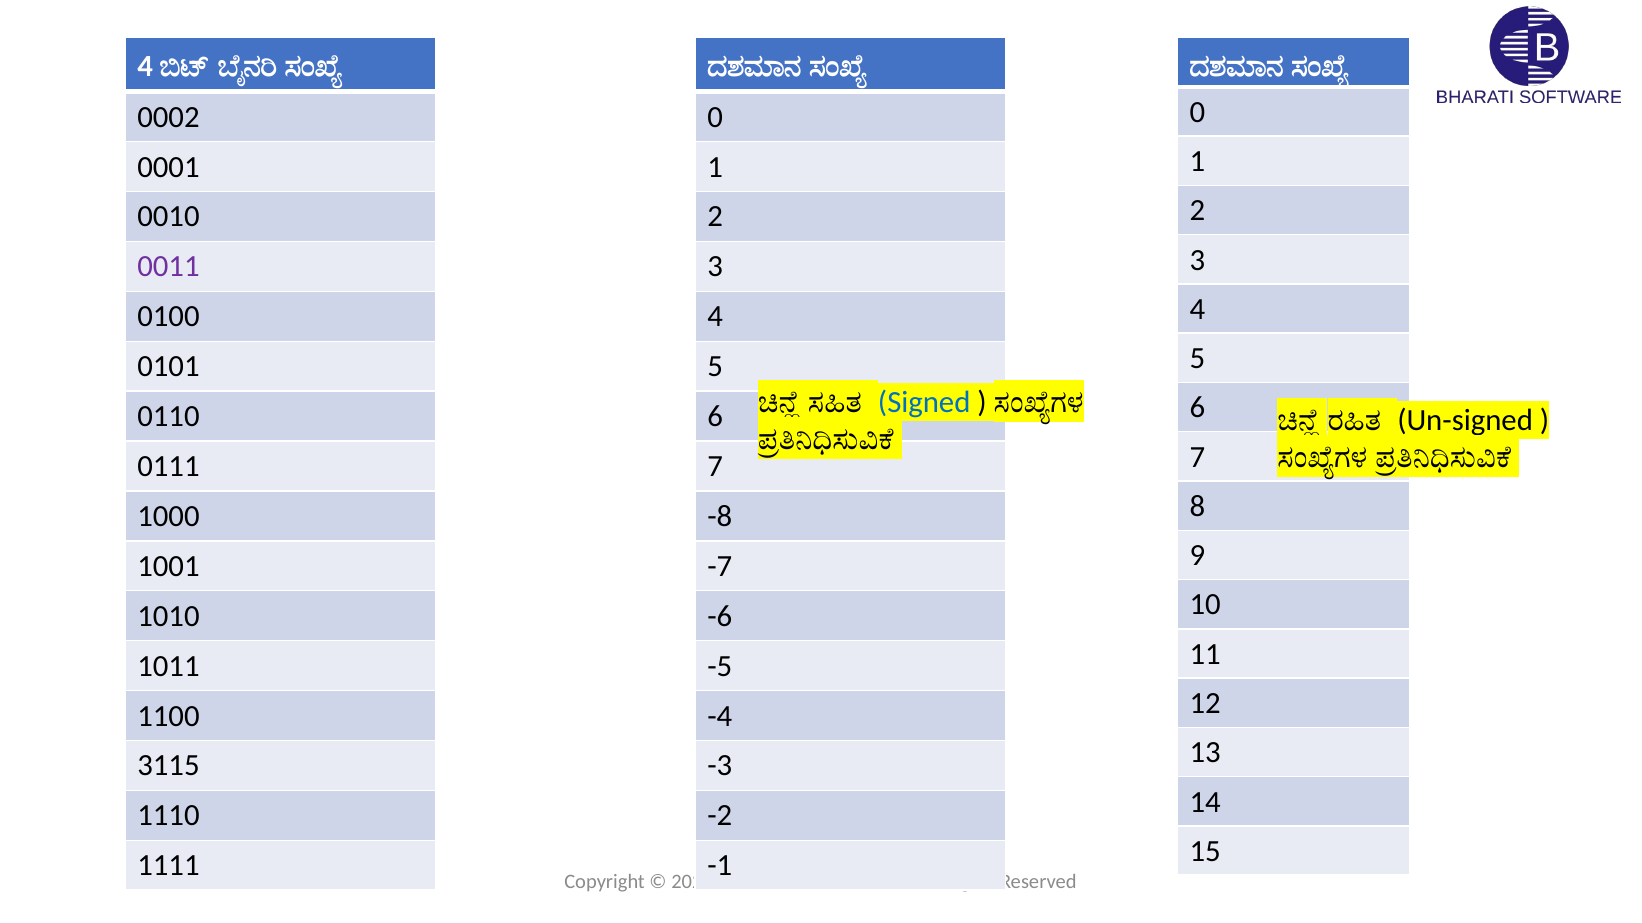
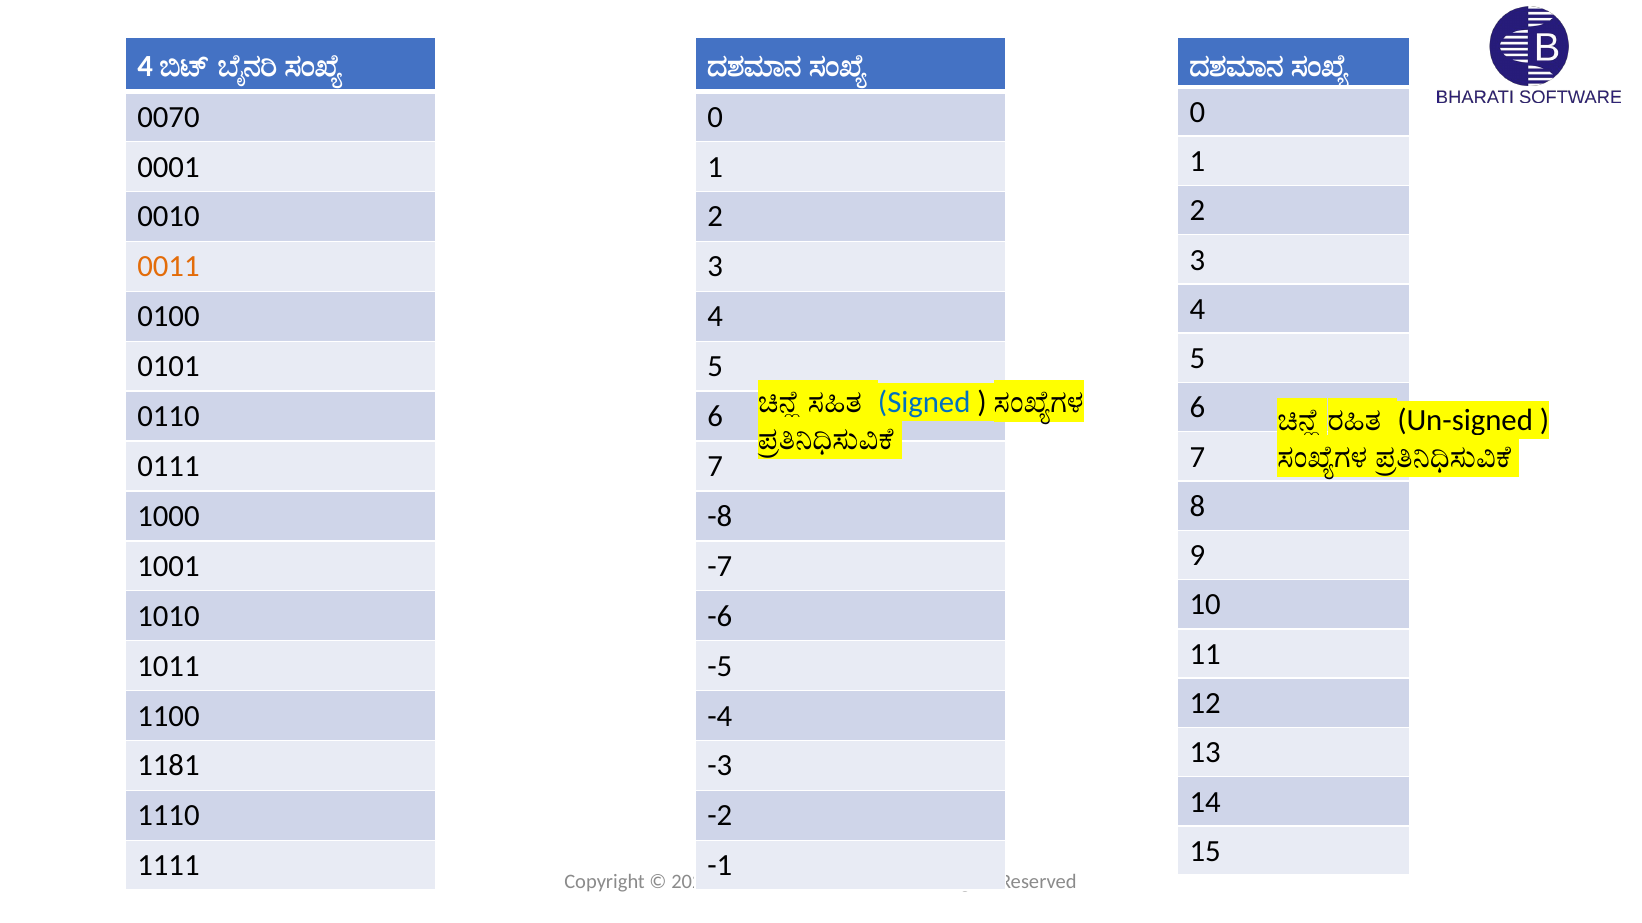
0002: 0002 -> 0070 (168, 117)
0011 colour: purple -> orange (168, 267)
3115: 3115 -> 1181 (168, 766)
